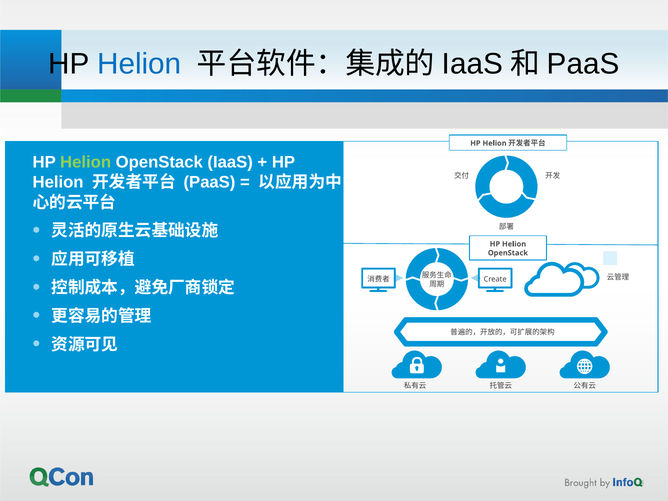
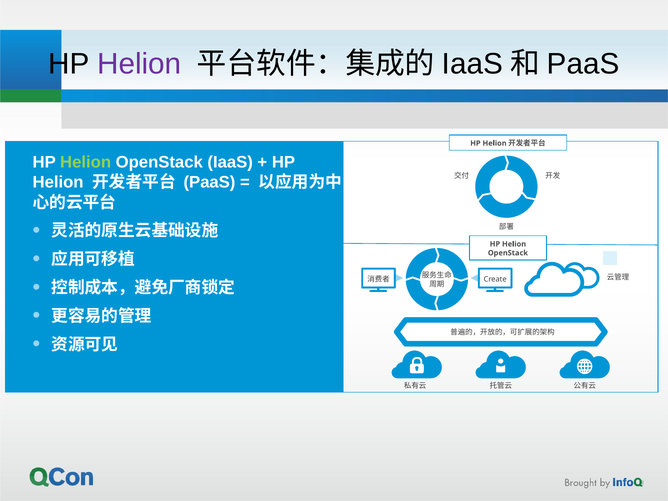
Helion colour: blue -> purple (139, 64)
